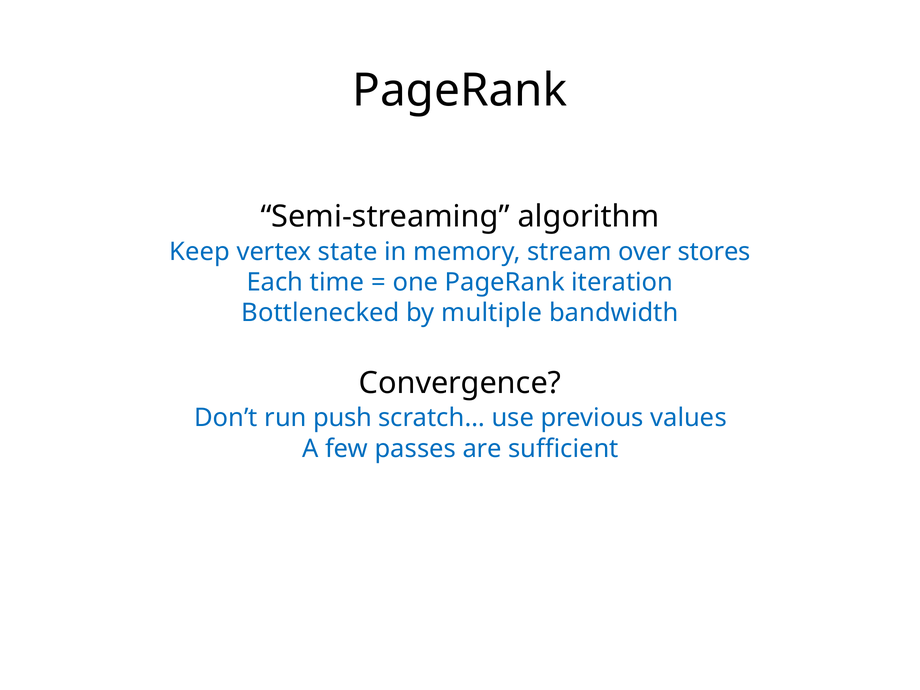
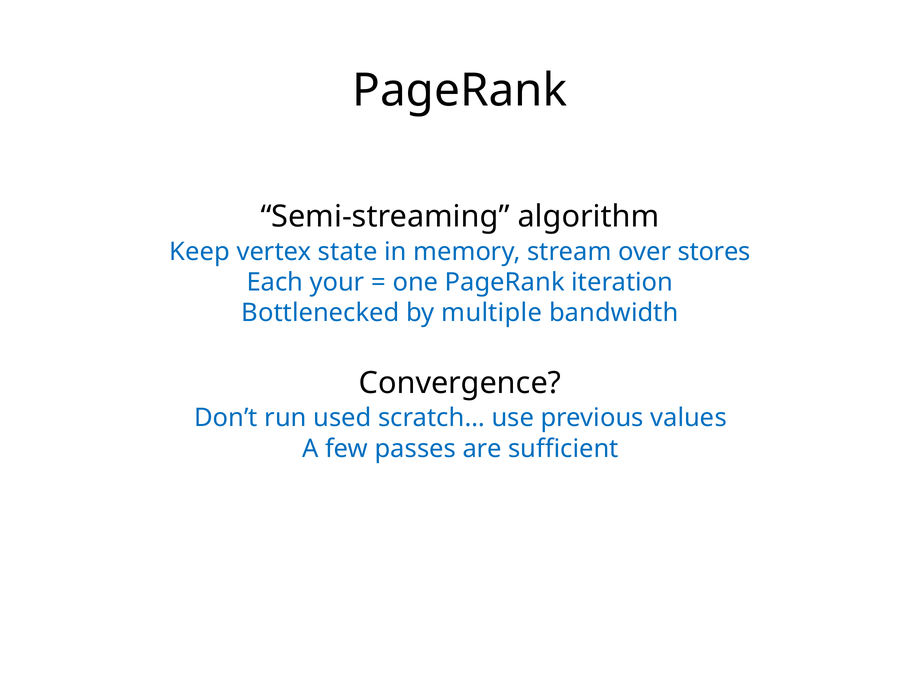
time: time -> your (337, 282)
push: push -> used (342, 418)
